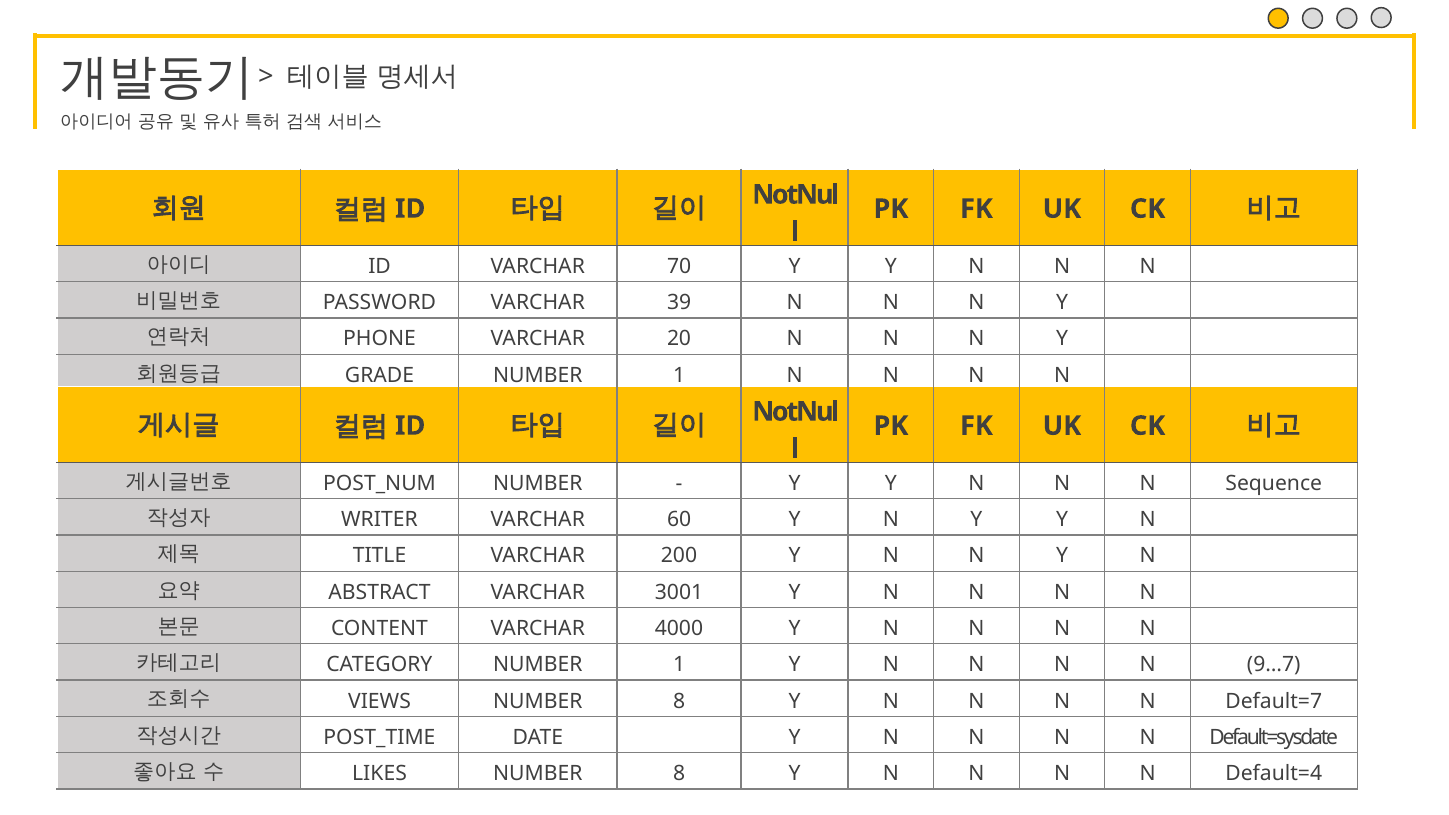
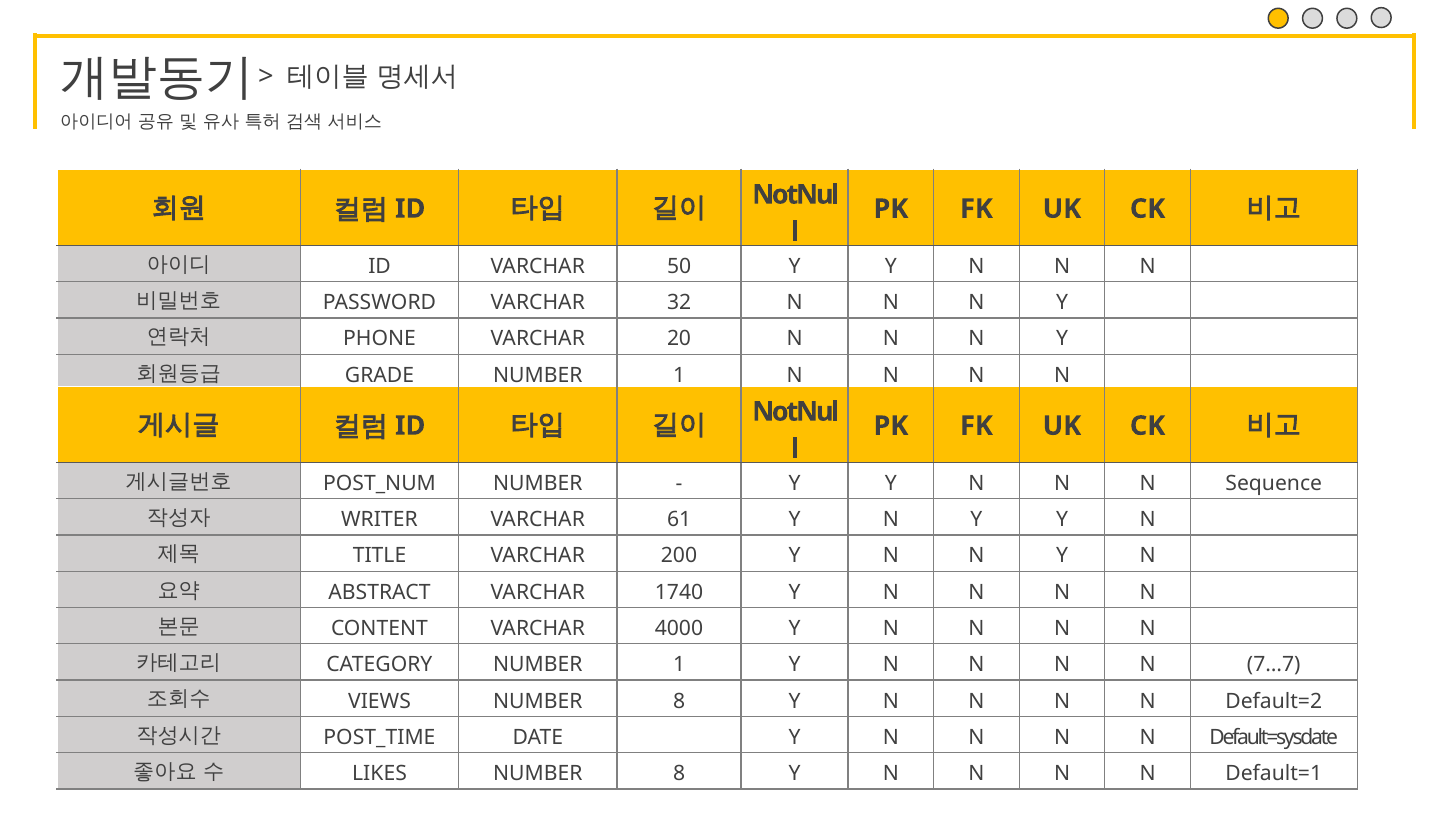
70: 70 -> 50 (679, 266)
39: 39 -> 32 (679, 303)
60: 60 -> 61 (679, 520)
3001: 3001 -> 1740 (679, 592)
9…7: 9…7 -> 7…7 (1274, 665)
Default=7: Default=7 -> Default=2 (1274, 701)
Default=4: Default=4 -> Default=1 (1274, 774)
